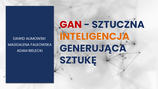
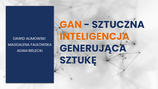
GAN colour: red -> orange (71, 25)
